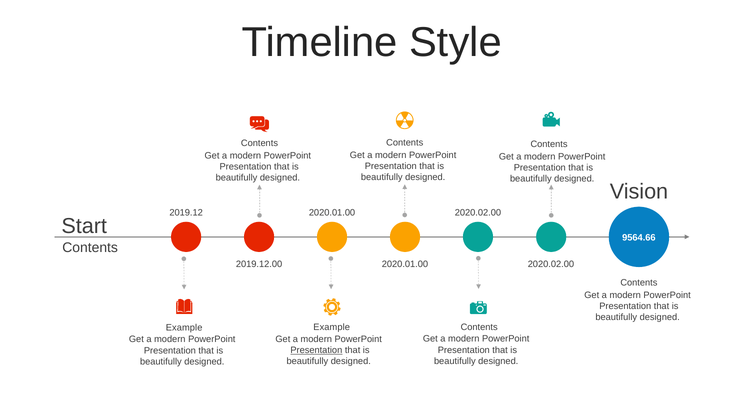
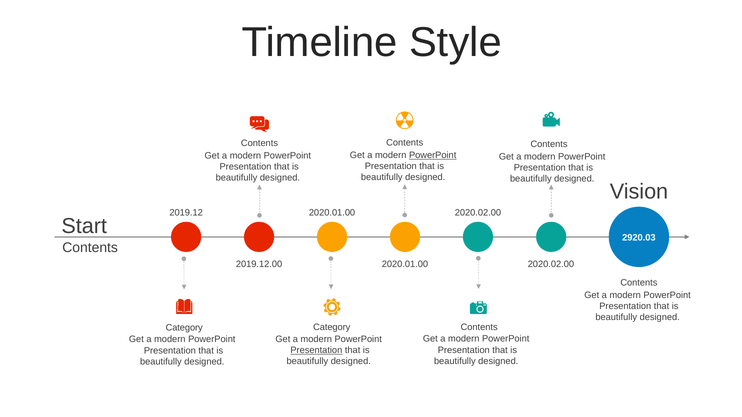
PowerPoint underline: none -> present (433, 155)
9564.66: 9564.66 -> 2920.03 (639, 238)
Example: Example -> Category (332, 328)
Example: Example -> Category (184, 328)
